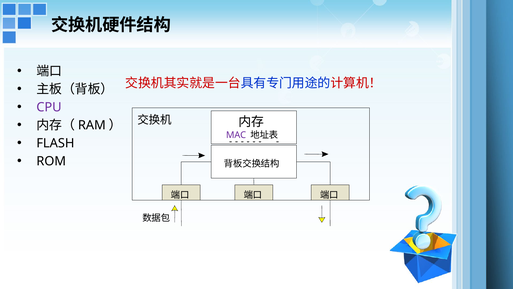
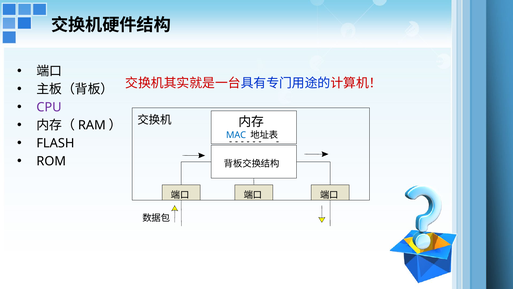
MAC colour: purple -> blue (236, 135)
